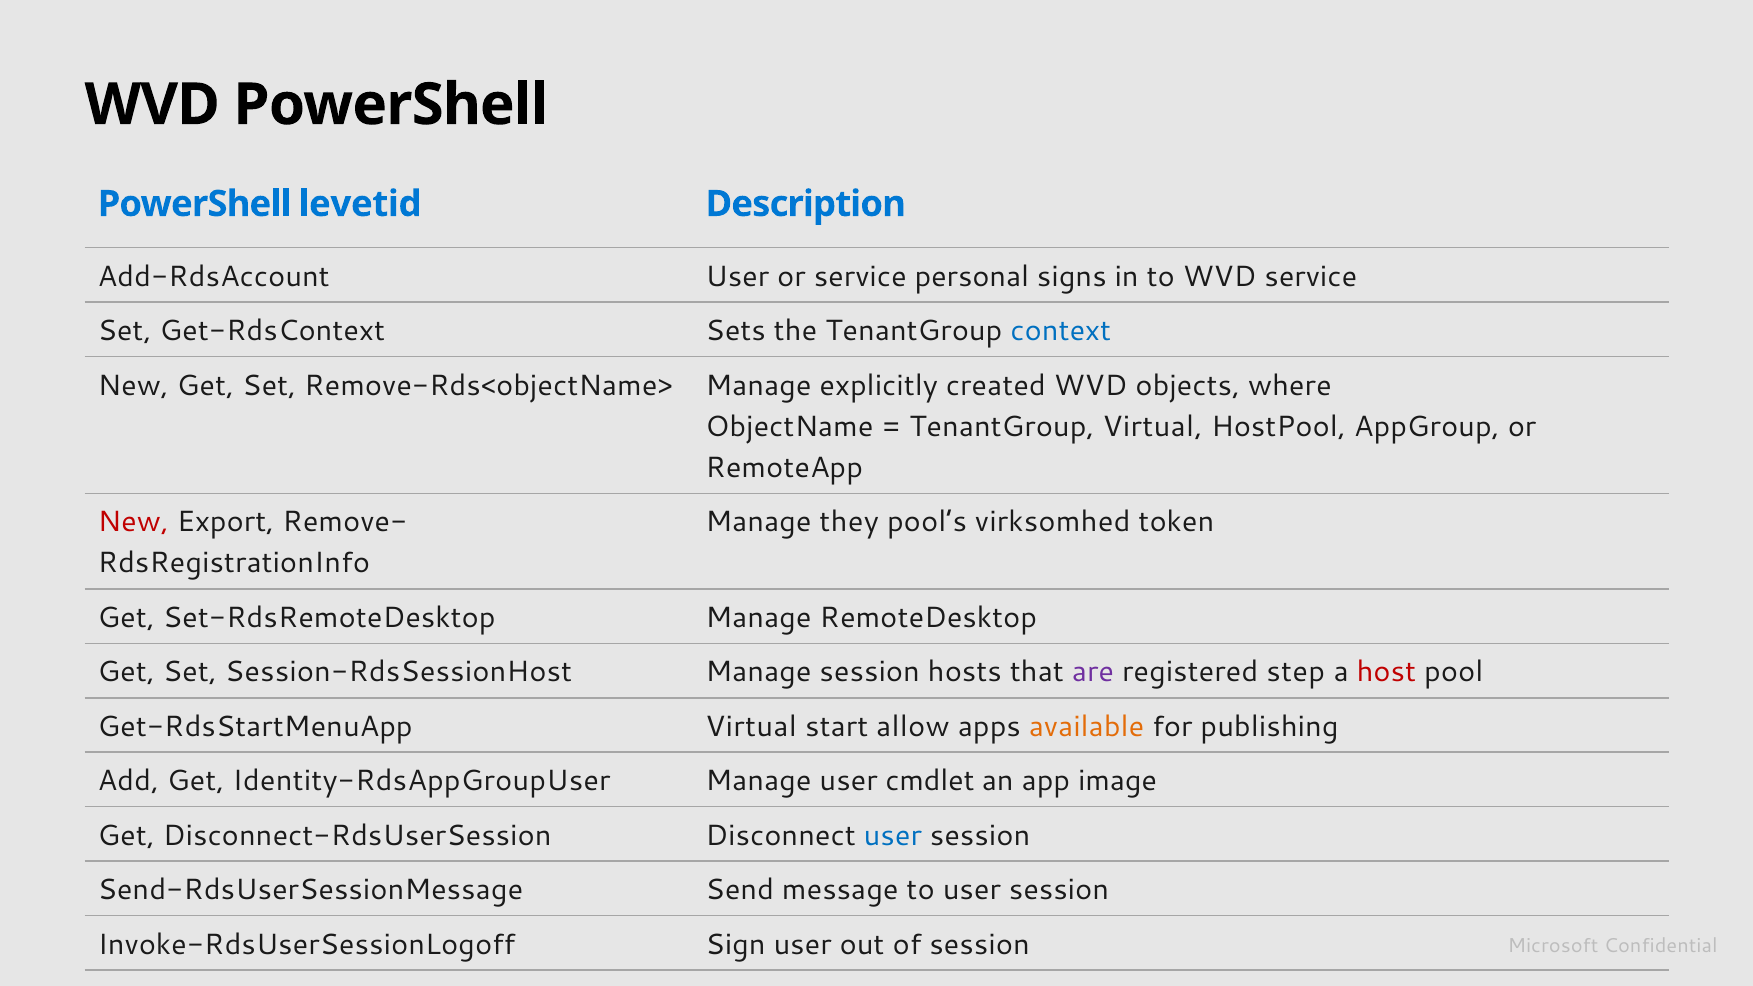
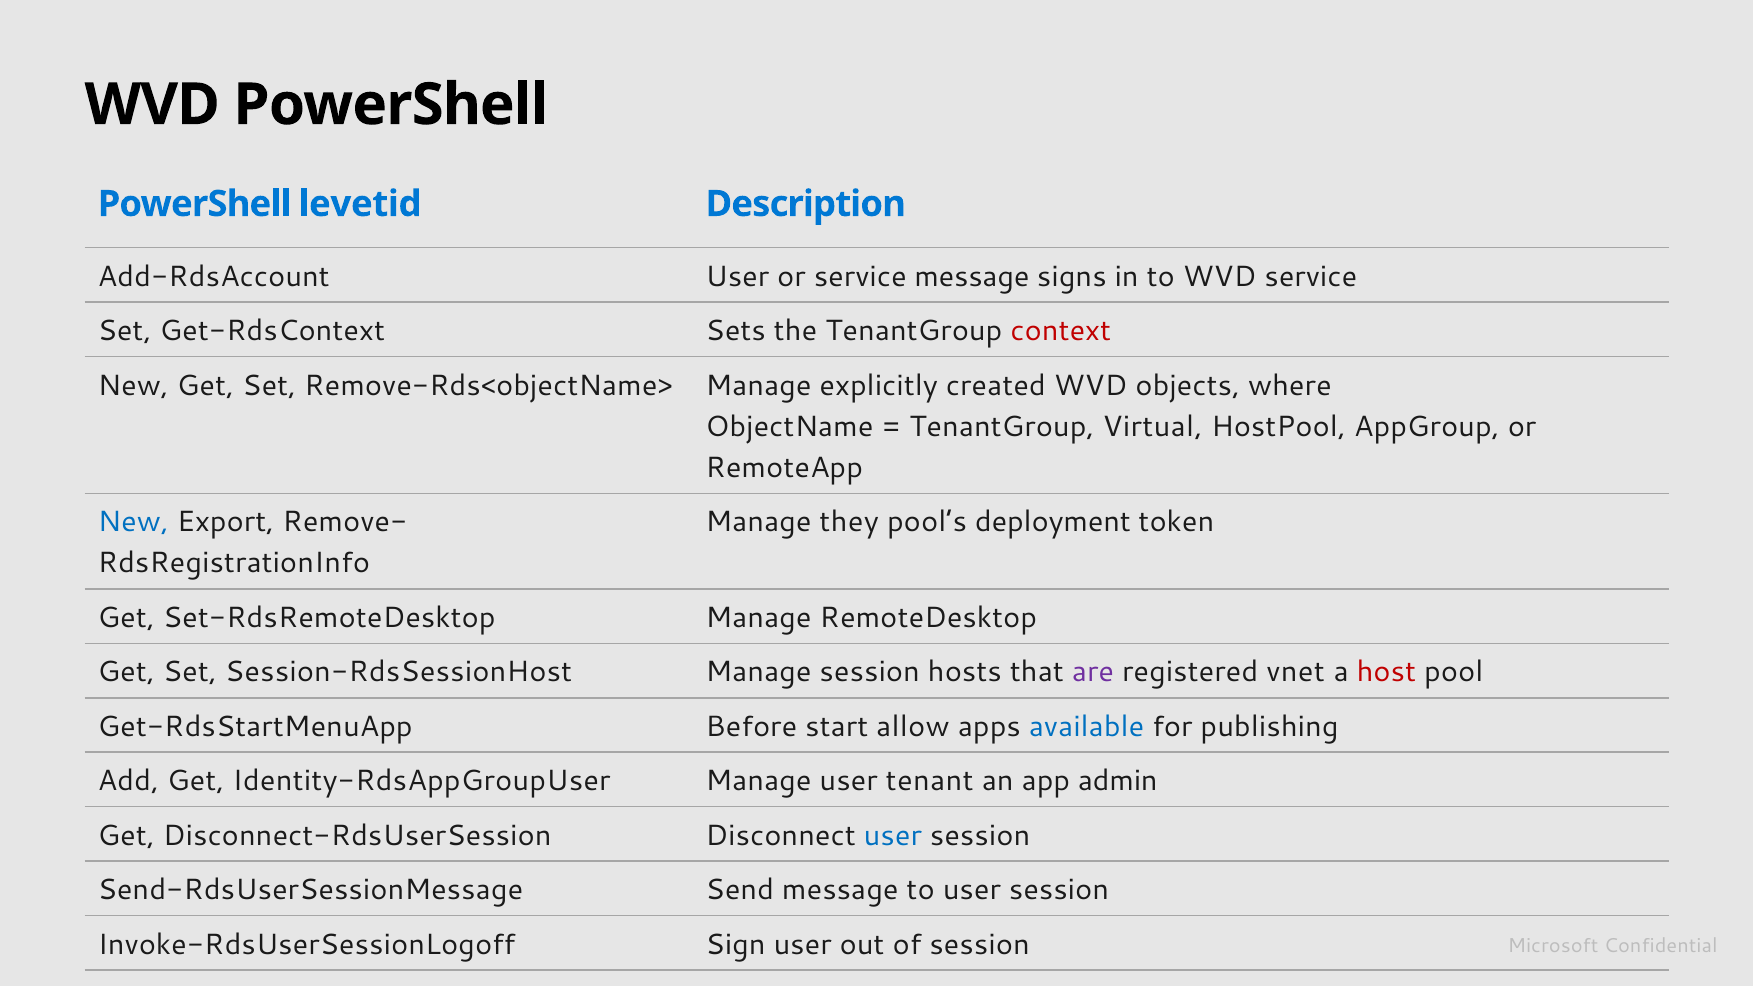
service personal: personal -> message (972, 277)
context colour: blue -> red (1061, 331)
New colour: red -> blue (133, 522)
virksomhed: virksomhed -> deployment (1053, 522)
step: step -> vnet (1296, 672)
Get-RdsStartMenuApp Virtual: Virtual -> Before (751, 727)
available colour: orange -> blue (1087, 727)
cmdlet: cmdlet -> tenant (930, 781)
app image: image -> admin (1118, 781)
